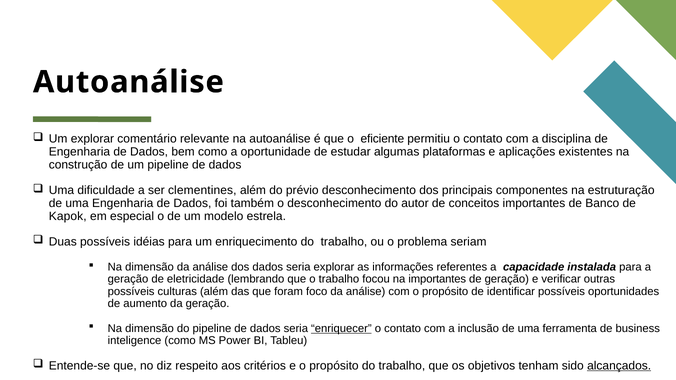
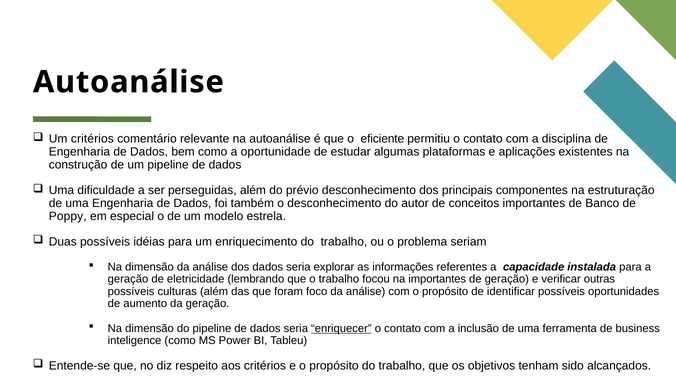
Um explorar: explorar -> critérios (92, 139)
clementines: clementines -> perseguidas (202, 191)
Kapok: Kapok -> Poppy (68, 216)
alcançados underline: present -> none (619, 366)
